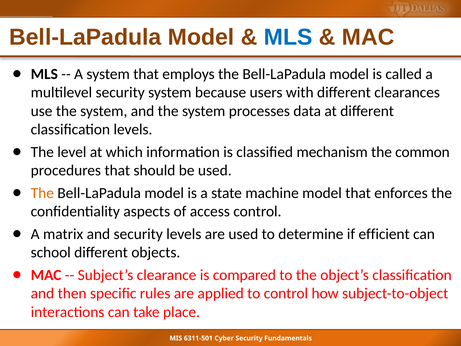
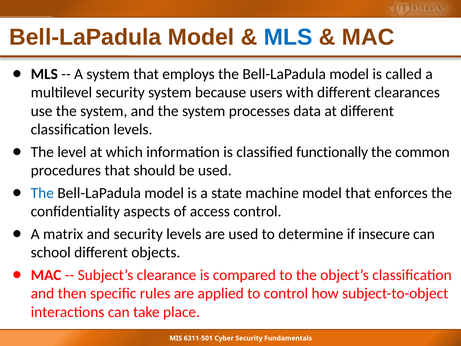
mechanism: mechanism -> functionally (332, 152)
The colour: orange -> blue (42, 193)
efficient: efficient -> insecure (384, 234)
